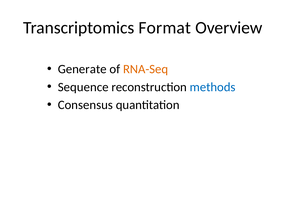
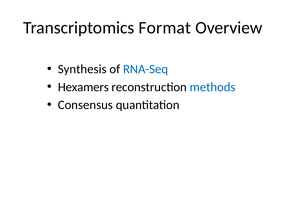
Generate: Generate -> Synthesis (82, 69)
RNA-Seq colour: orange -> blue (146, 69)
Sequence: Sequence -> Hexamers (83, 87)
